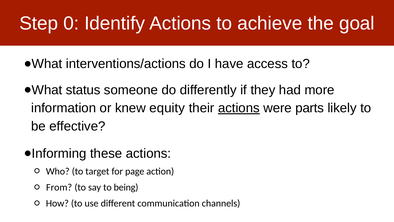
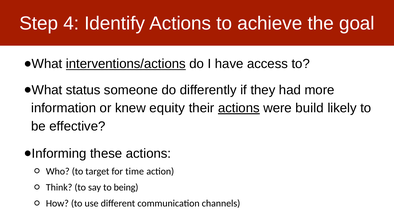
0: 0 -> 4 (71, 23)
interventions/actions underline: none -> present (126, 64)
parts: parts -> build (310, 108)
page: page -> time (135, 171)
From: From -> Think (59, 187)
